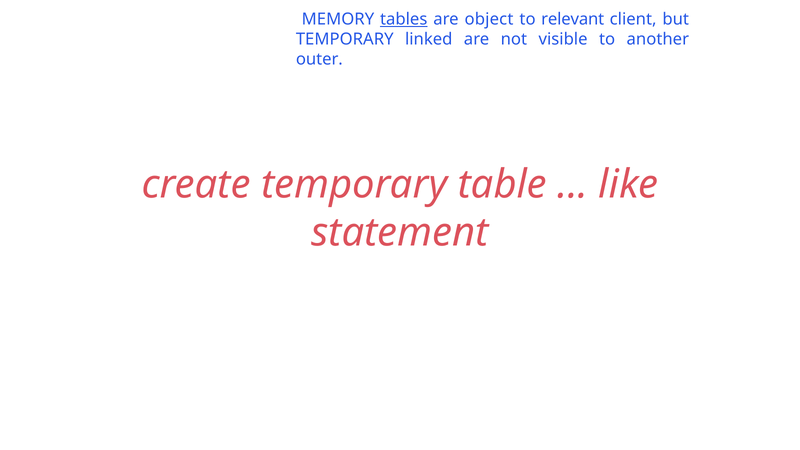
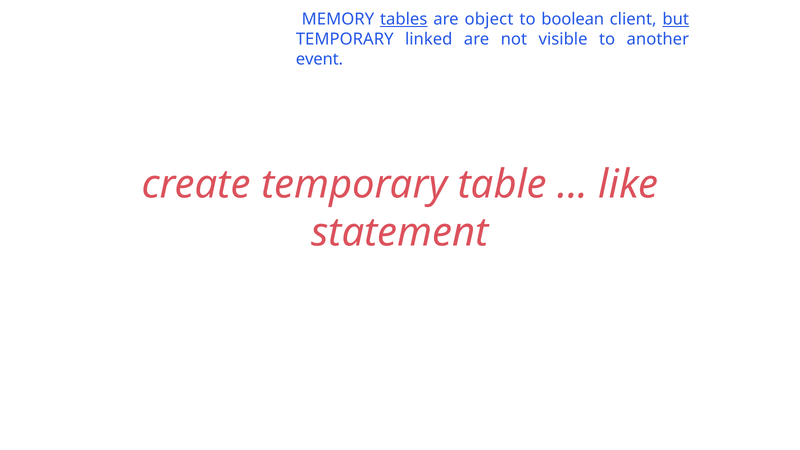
relevant: relevant -> boolean (573, 19)
but underline: none -> present (676, 19)
outer: outer -> event (319, 59)
